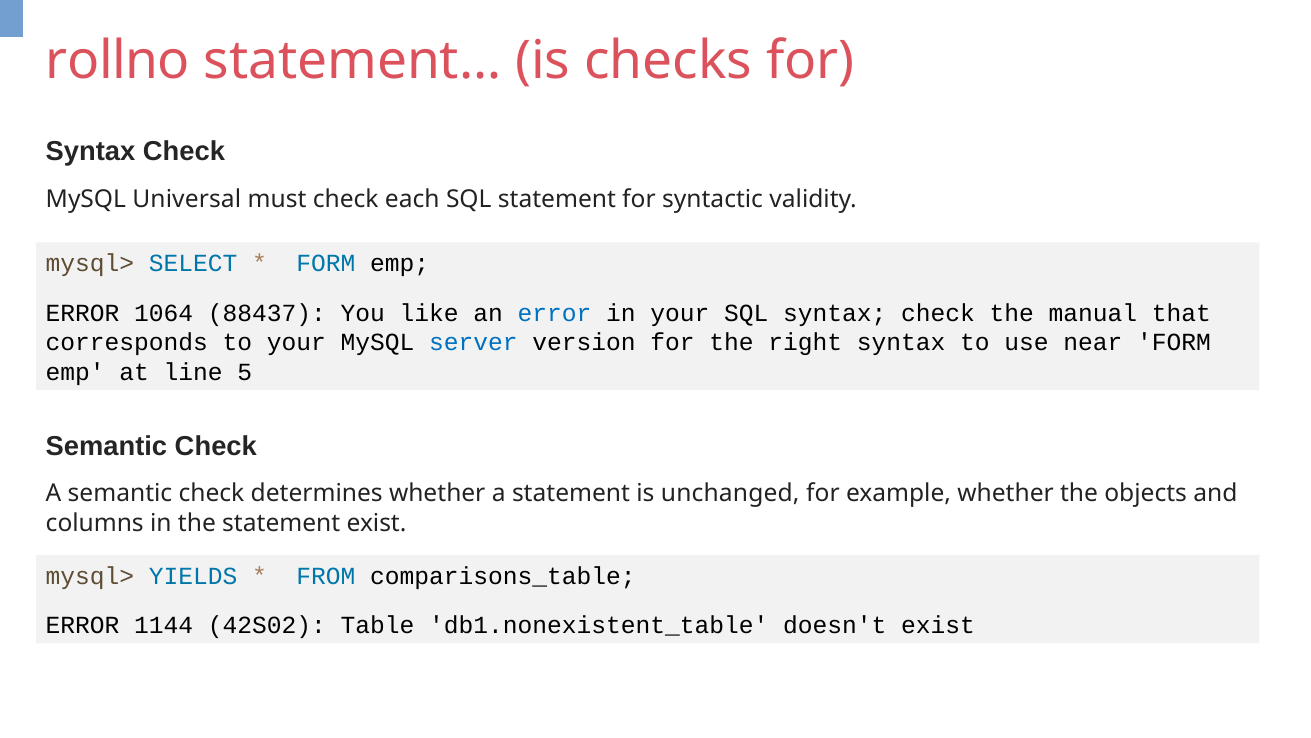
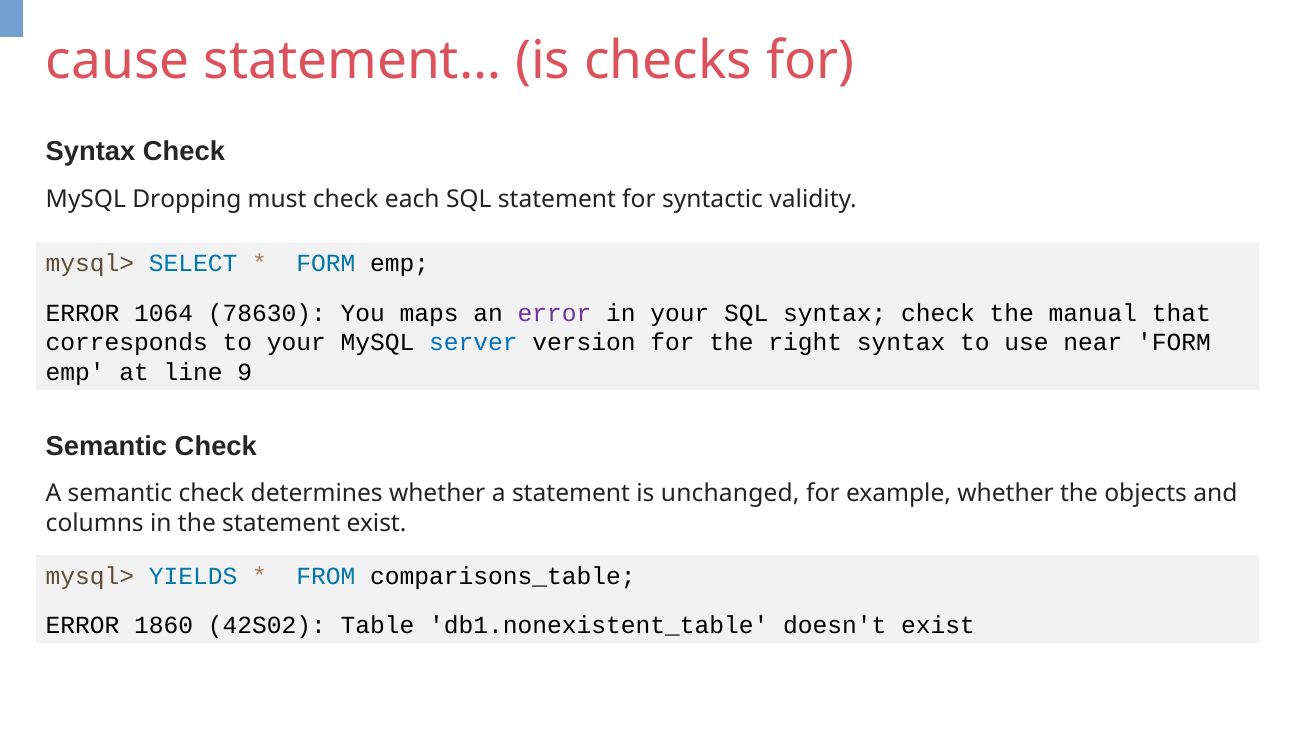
rollno: rollno -> cause (118, 61)
Universal: Universal -> Dropping (187, 199)
88437: 88437 -> 78630 (267, 313)
like: like -> maps (429, 313)
error colour: blue -> purple (555, 313)
5: 5 -> 9 (245, 372)
1144: 1144 -> 1860 (164, 625)
